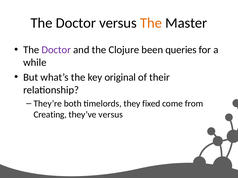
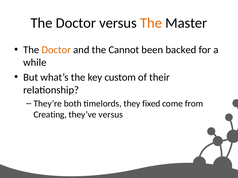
Doctor colour: purple -> orange (56, 50)
Clojure: Clojure -> Cannot (124, 50)
queries: queries -> backed (181, 50)
original: original -> custom (120, 77)
